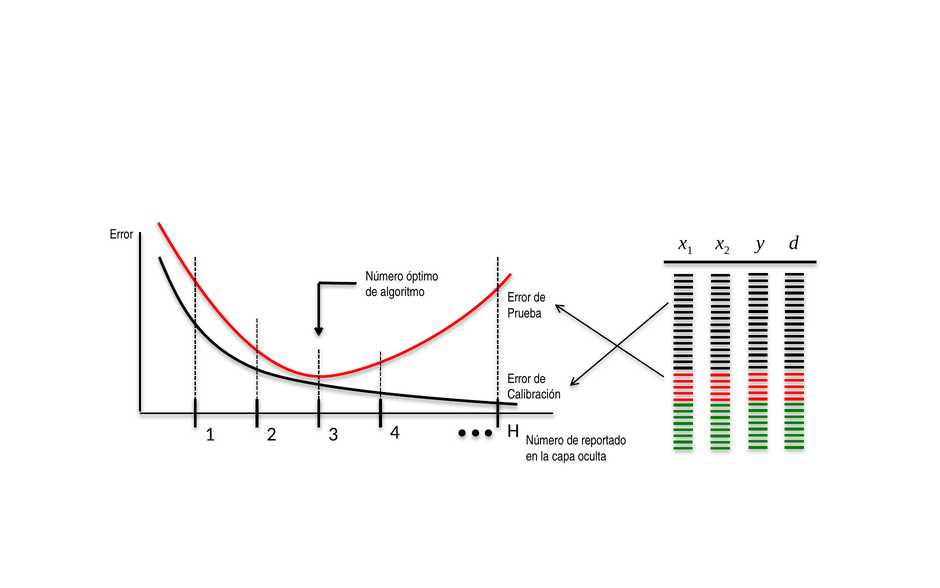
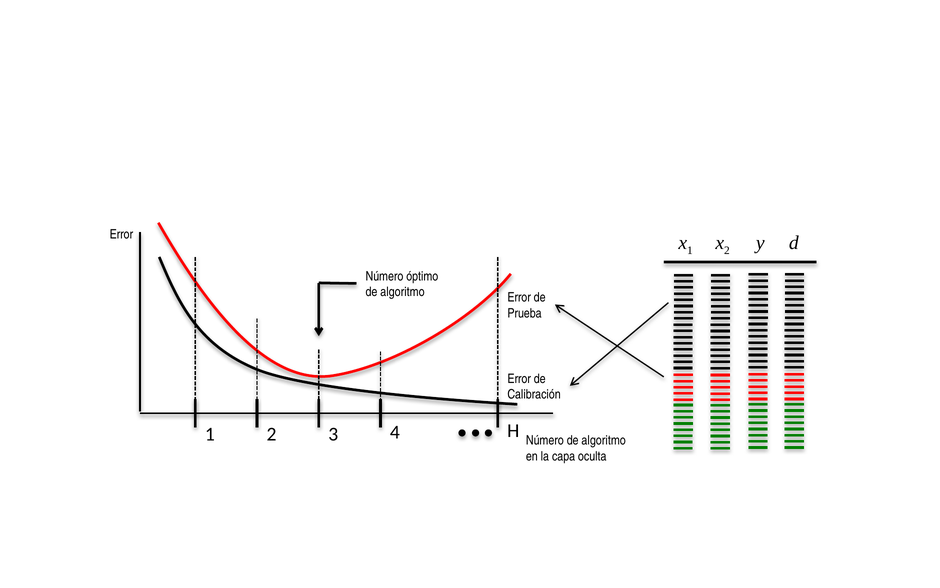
Número de reportado: reportado -> algoritmo (604, 440)
